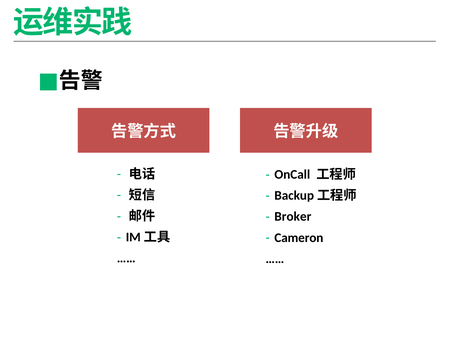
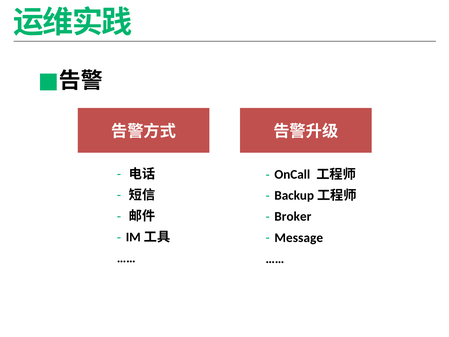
Cameron: Cameron -> Message (299, 237)
